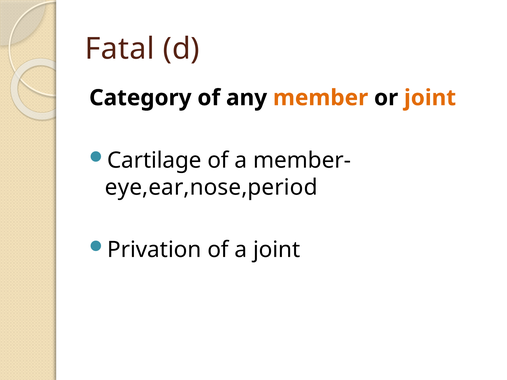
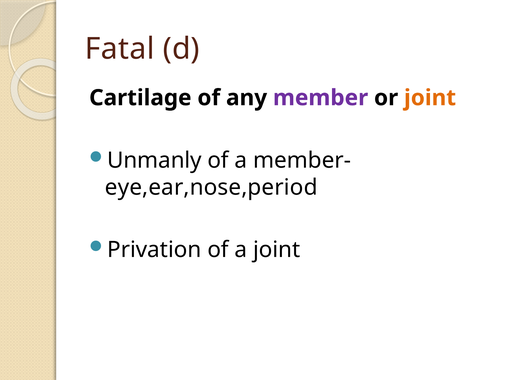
Category: Category -> Cartilage (140, 98)
member colour: orange -> purple (321, 98)
Cartilage: Cartilage -> Unmanly (154, 160)
